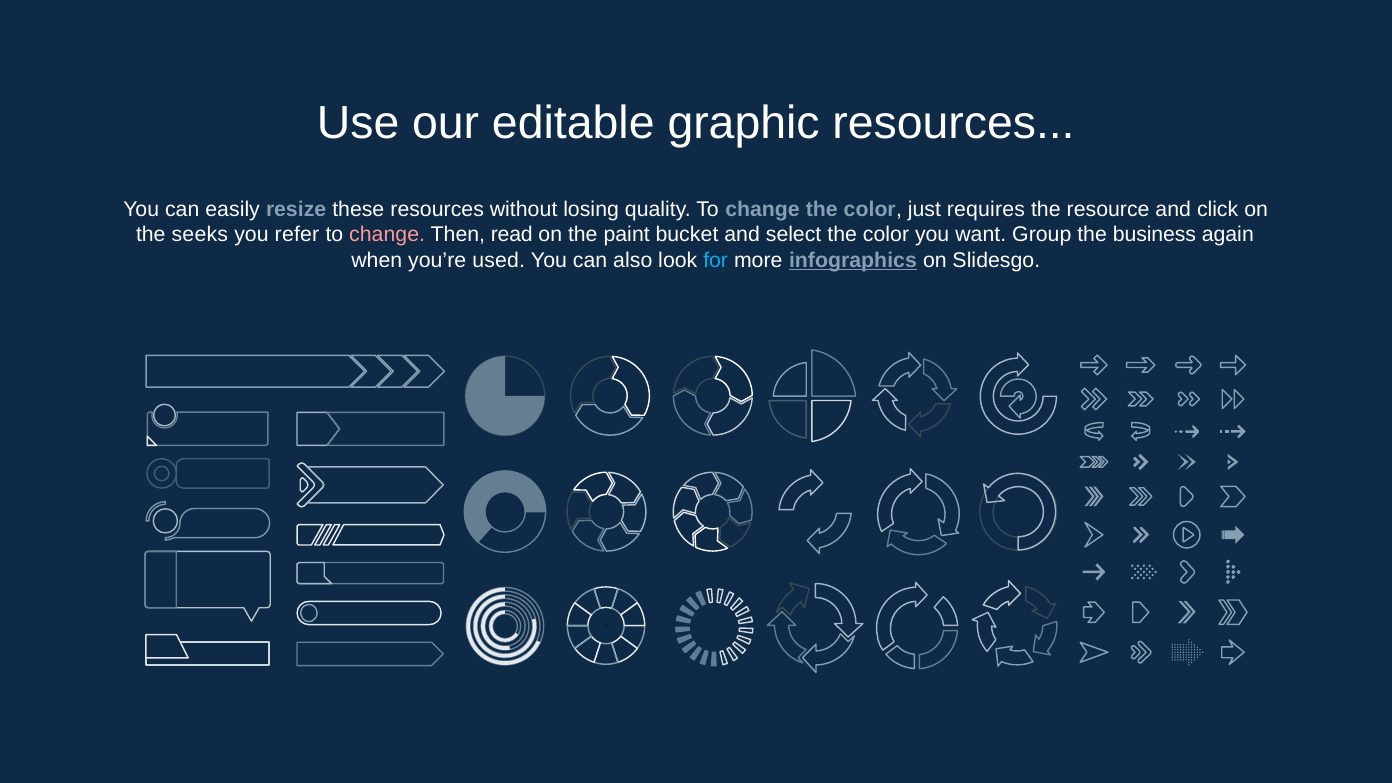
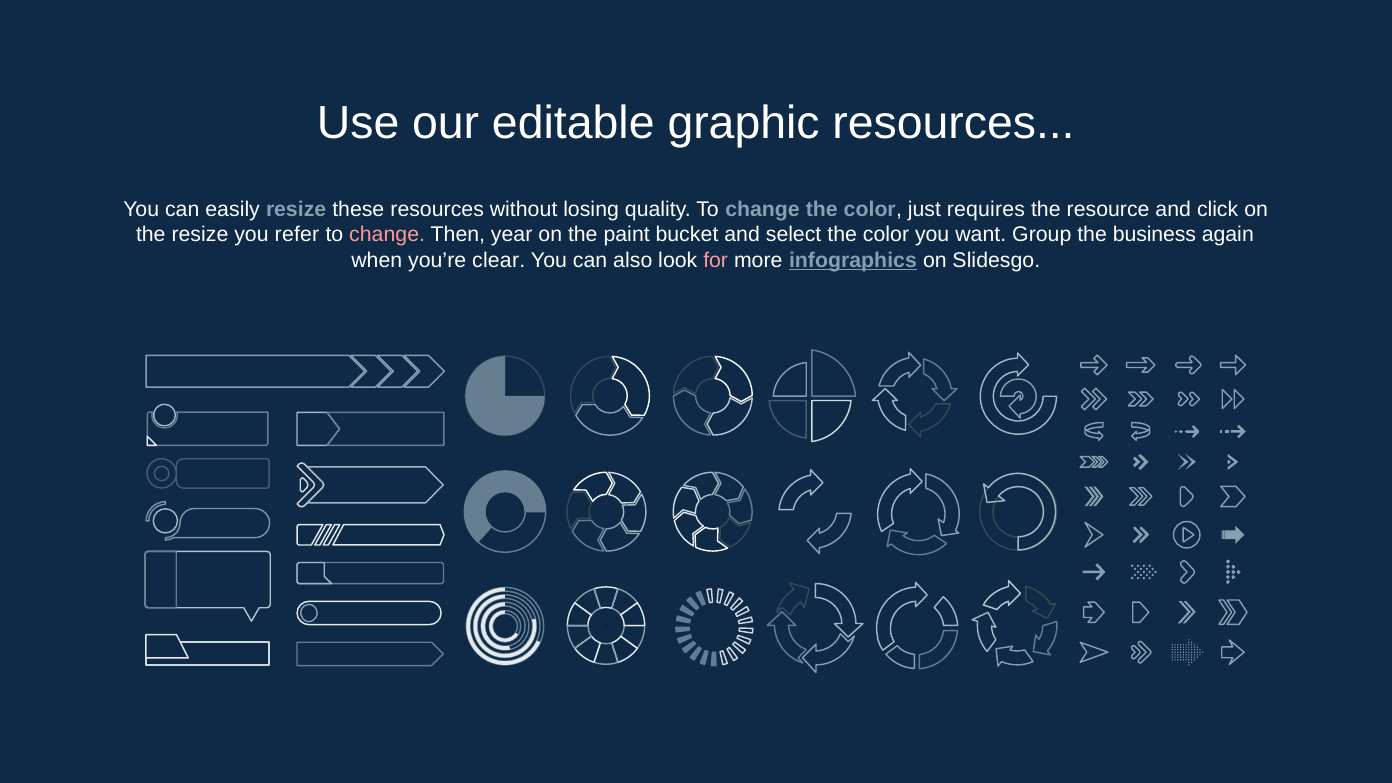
the seeks: seeks -> resize (200, 235)
read: read -> year (512, 235)
used: used -> clear (499, 260)
for colour: light blue -> pink (716, 260)
